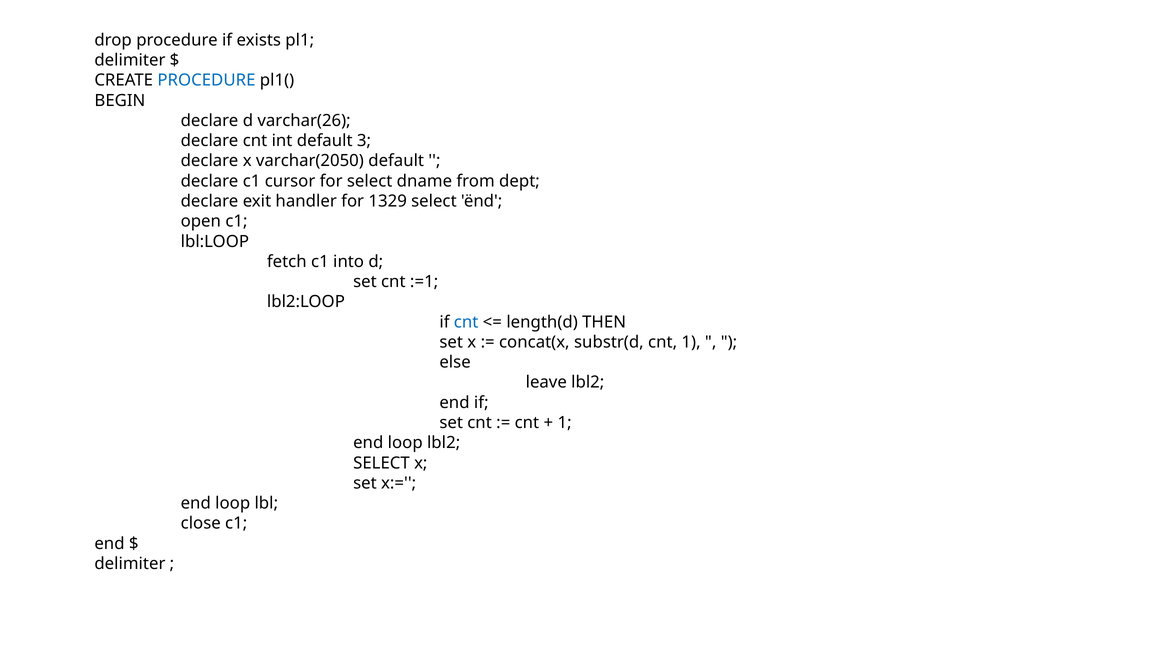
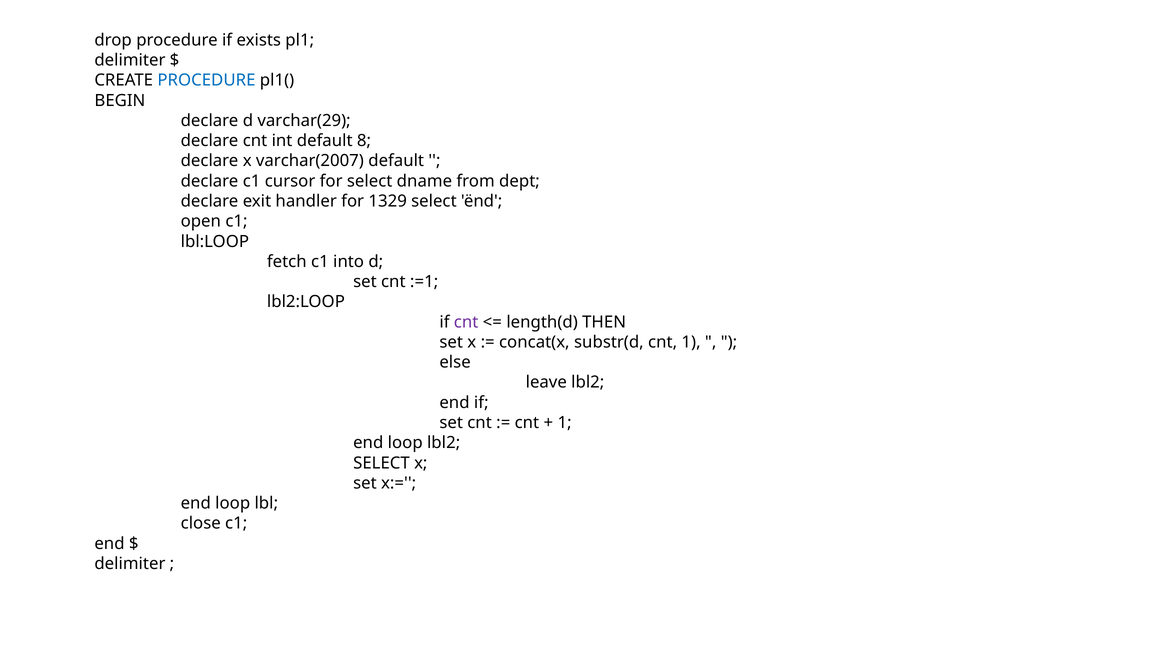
varchar(26: varchar(26 -> varchar(29 (304, 121)
3: 3 -> 8 (364, 141)
varchar(2050: varchar(2050 -> varchar(2007 (310, 161)
cnt colour: blue -> purple (466, 322)
